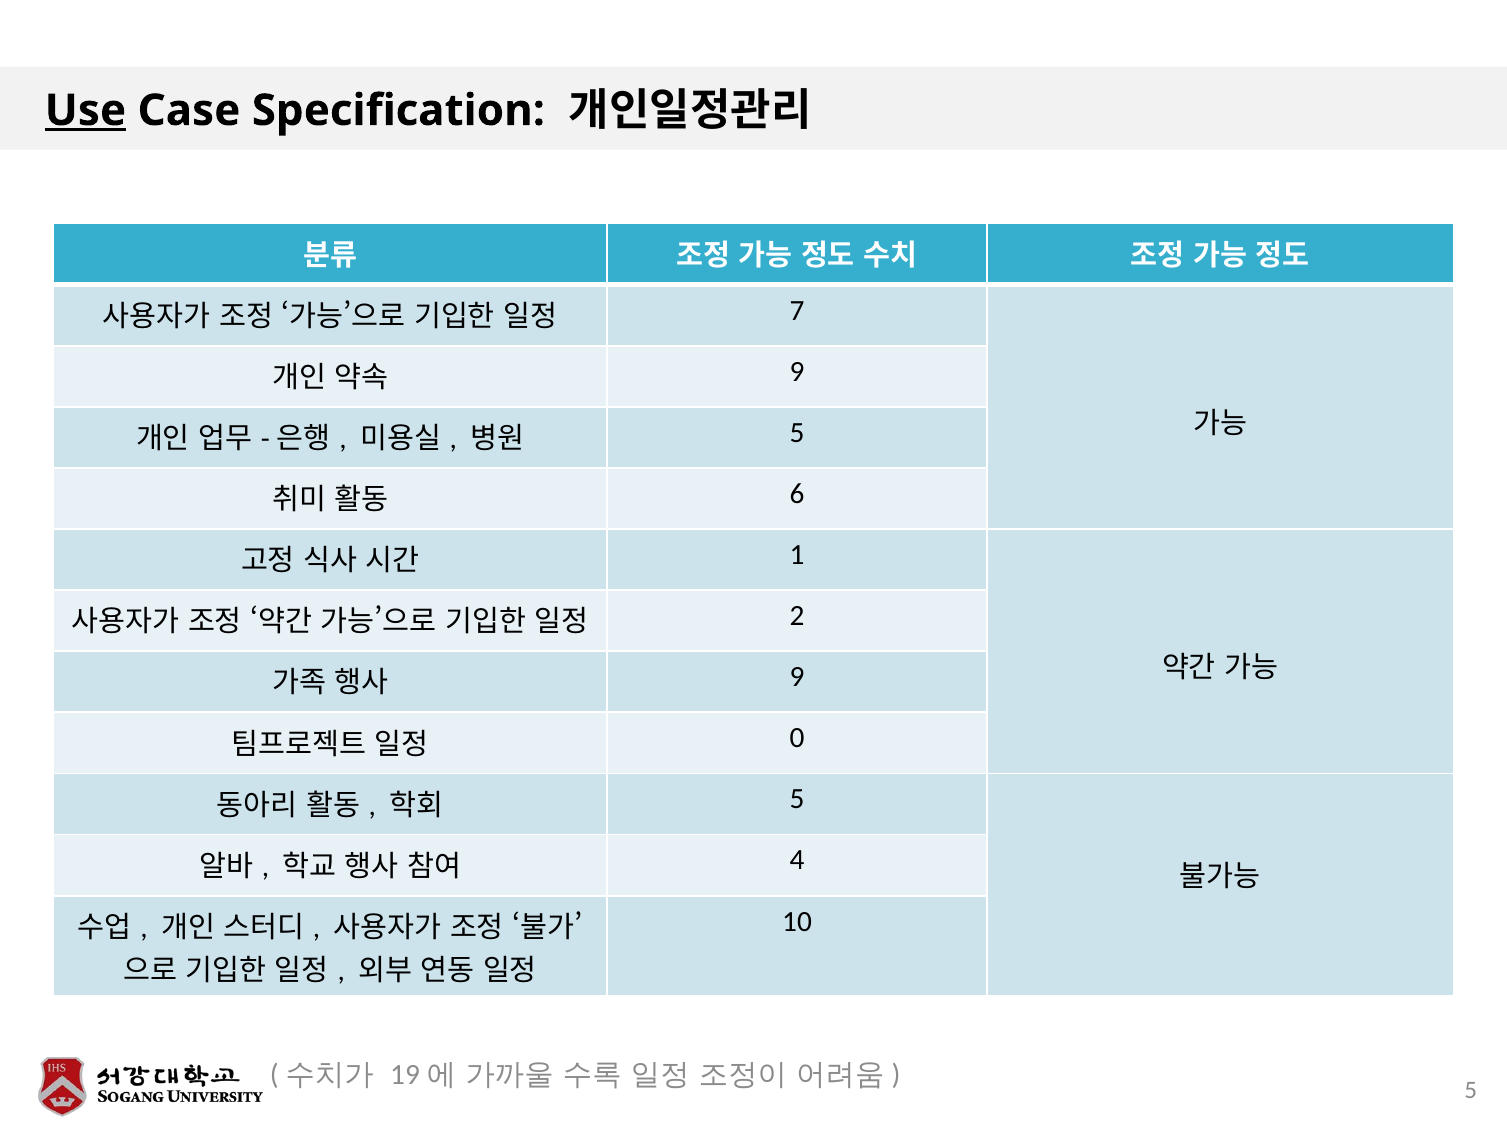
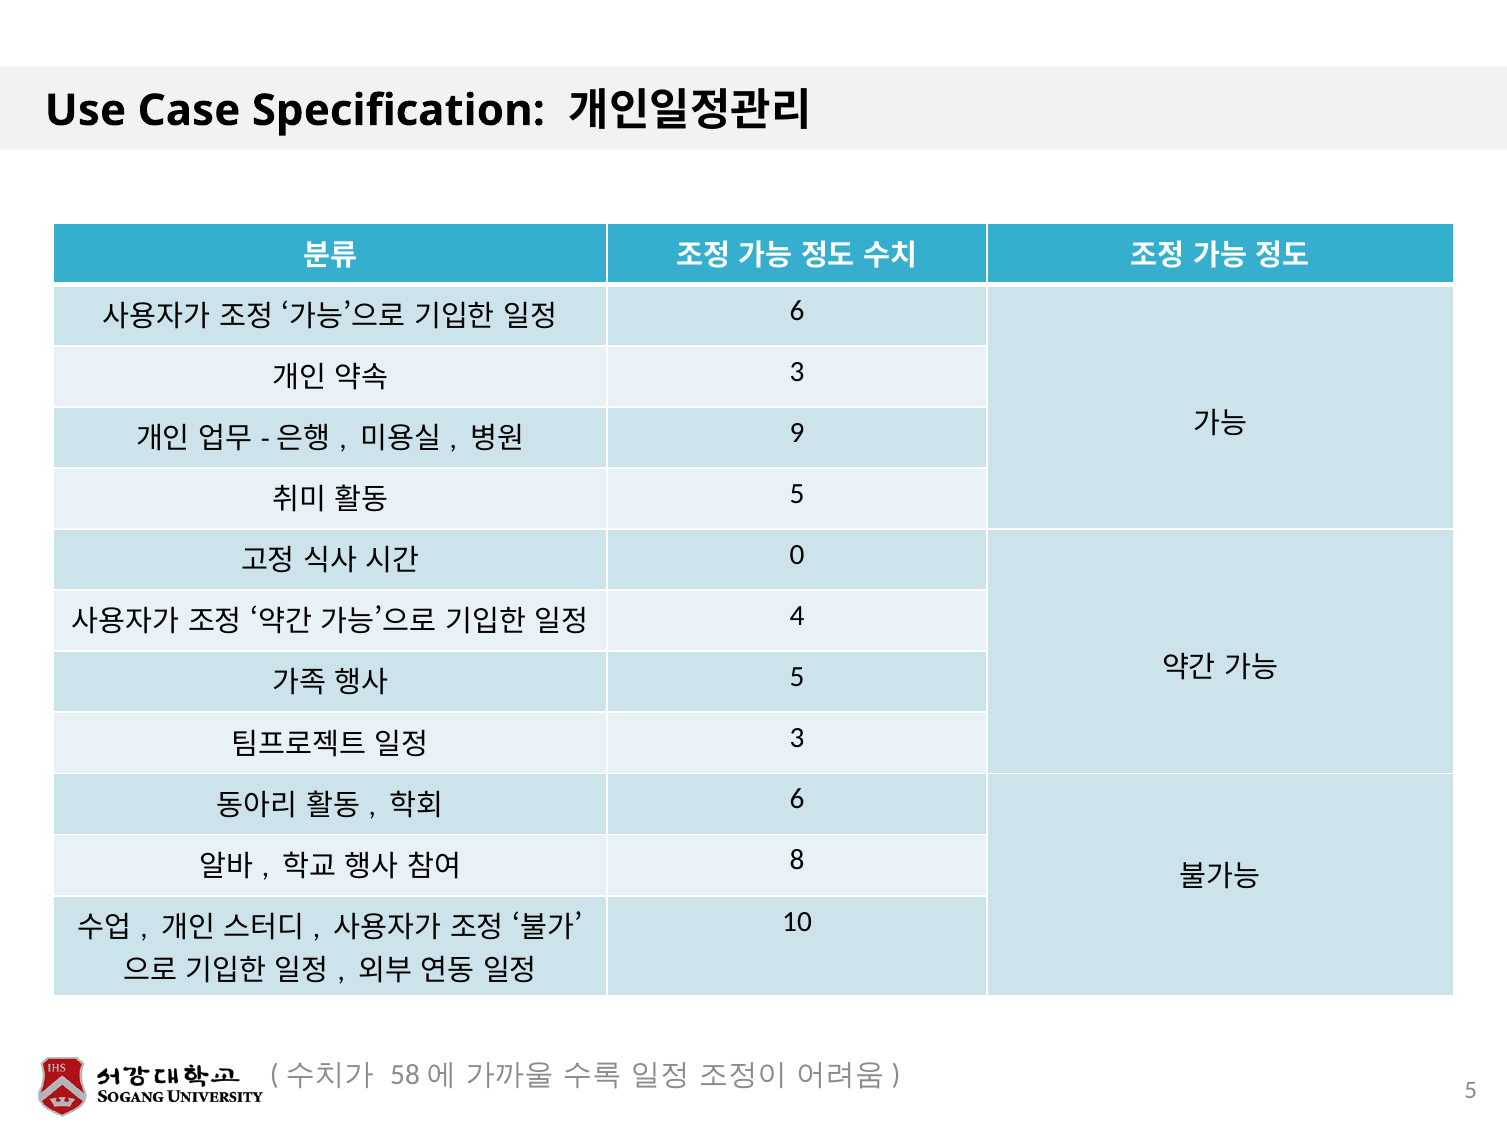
Use underline: present -> none (85, 111)
7: 7 -> 6 (797, 310)
9: 9 -> 3 (797, 372)
5: 5 -> 9 (797, 433)
6: 6 -> 5 (797, 494)
1: 1 -> 0 (797, 555)
2: 2 -> 4 (797, 616)
9: 9 -> 5 (797, 677)
0: 0 -> 3 (797, 738)
5: 5 -> 6 (797, 799)
4: 4 -> 8 (797, 860)
19: 19 -> 58 (405, 1075)
